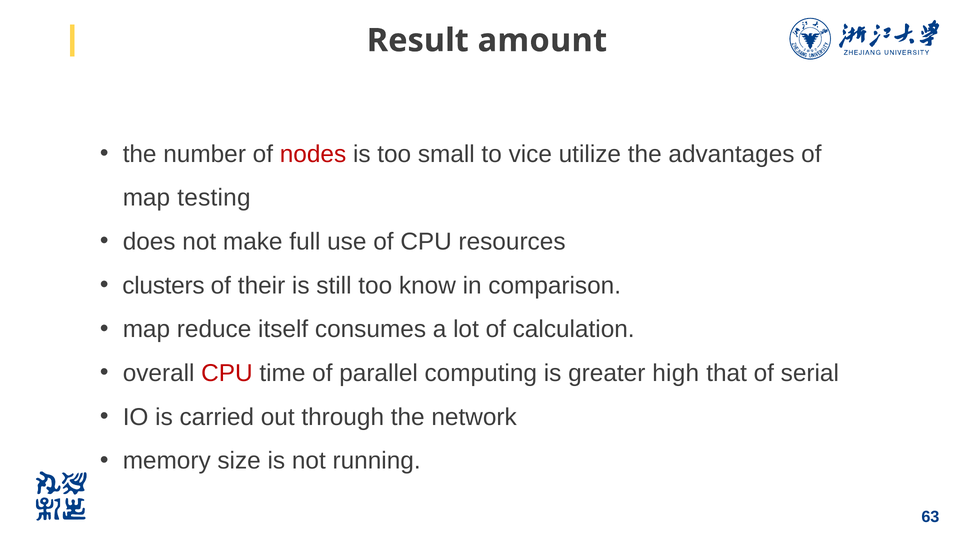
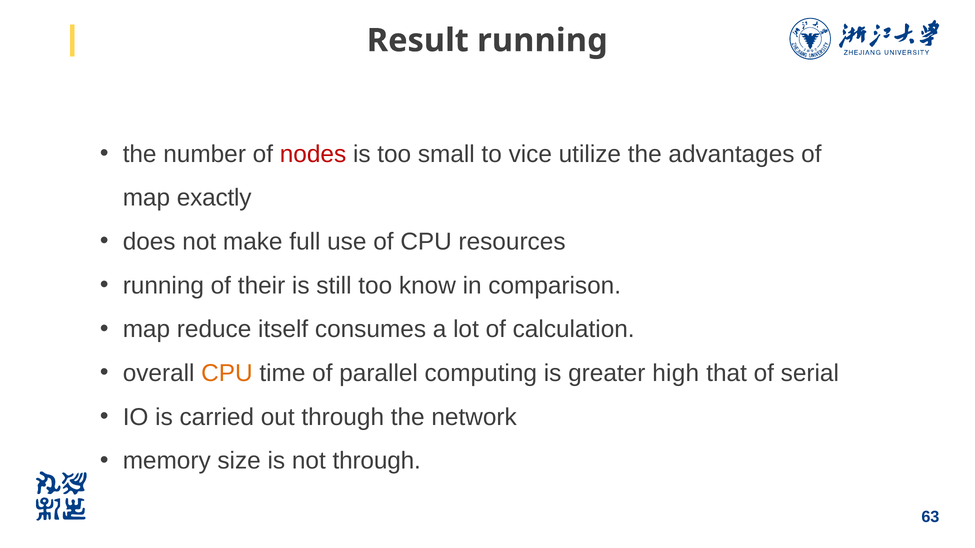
Result amount: amount -> running (542, 41)
testing: testing -> exactly (214, 198)
clusters: clusters -> running (163, 286)
CPU colour: red -> orange (227, 373)
not running: running -> through (377, 461)
